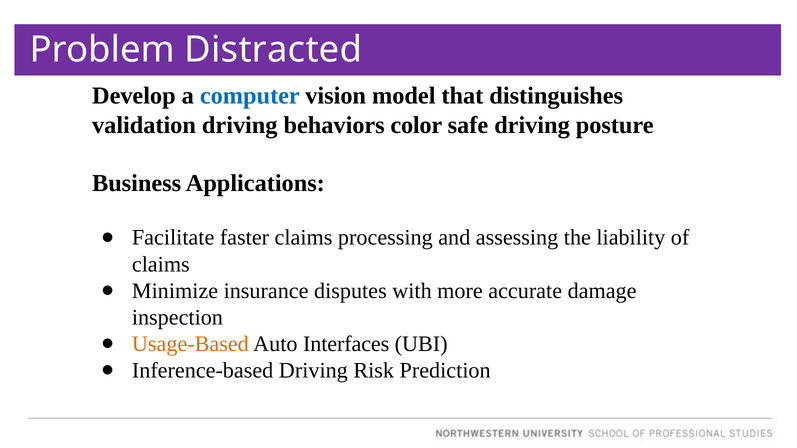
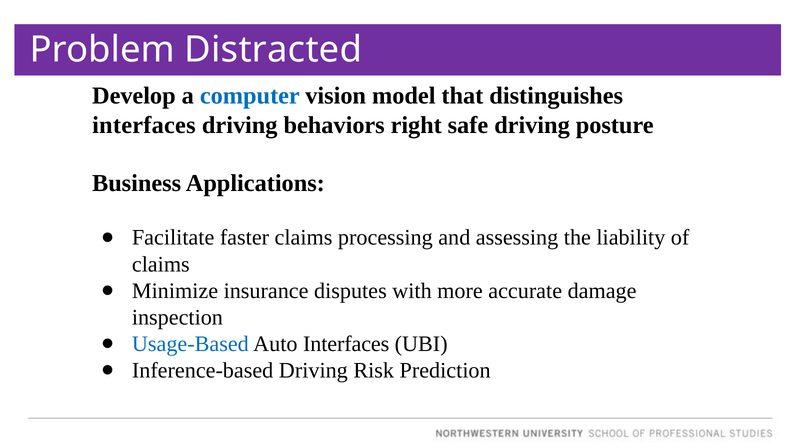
validation: validation -> interfaces (144, 125)
color: color -> right (416, 125)
Usage-Based colour: orange -> blue (190, 344)
